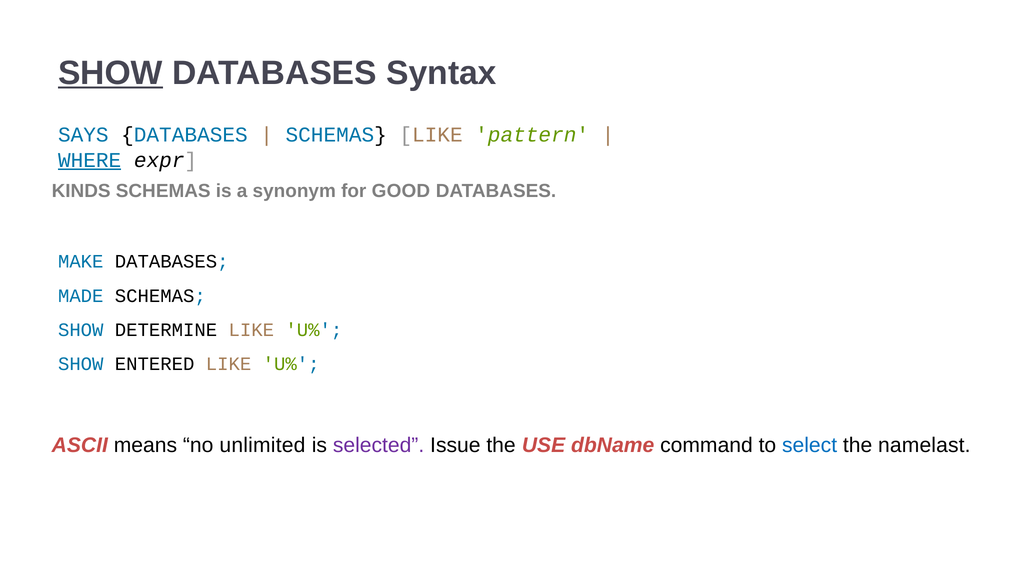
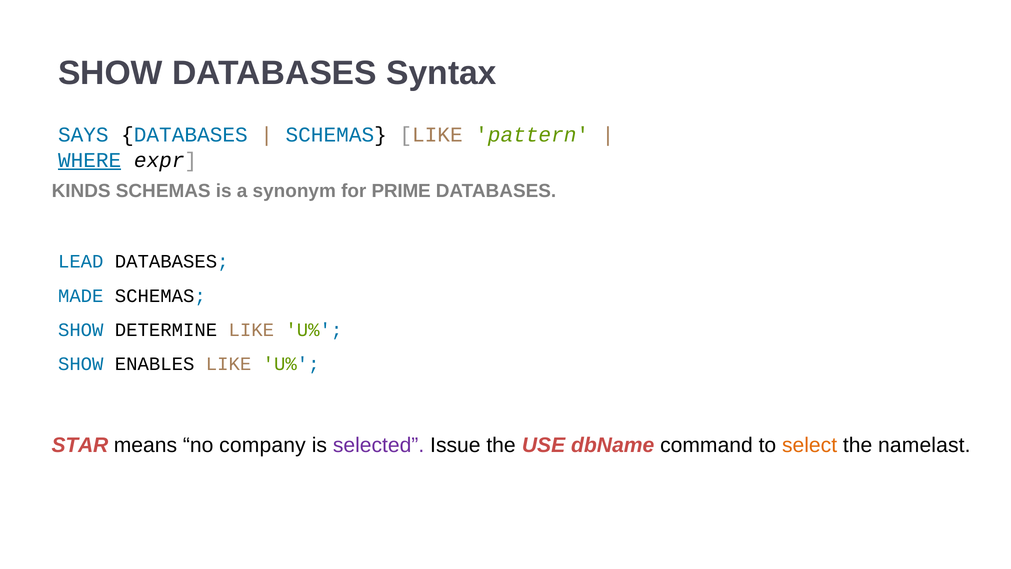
SHOW underline: present -> none (110, 73)
GOOD: GOOD -> PRIME (401, 191)
MAKE: MAKE -> LEAD (81, 262)
ENTERED: ENTERED -> ENABLES (155, 364)
ASCII: ASCII -> STAR (80, 445)
unlimited: unlimited -> company (262, 445)
select colour: blue -> orange (810, 445)
